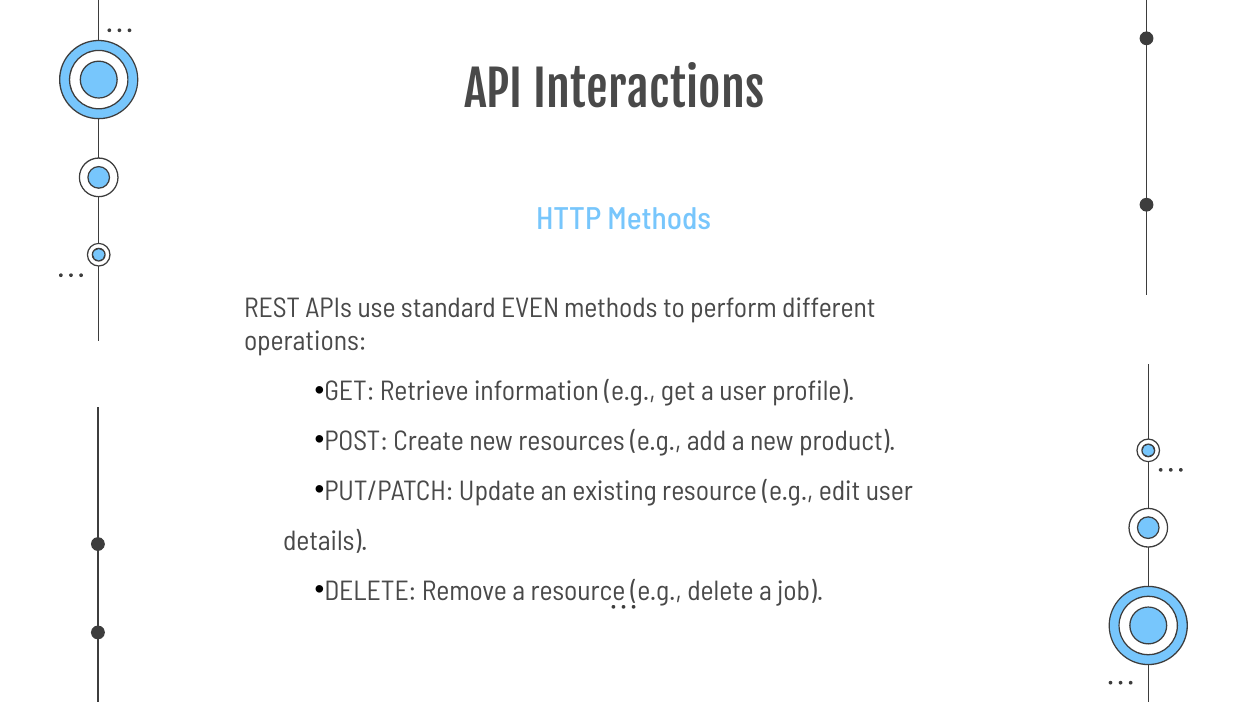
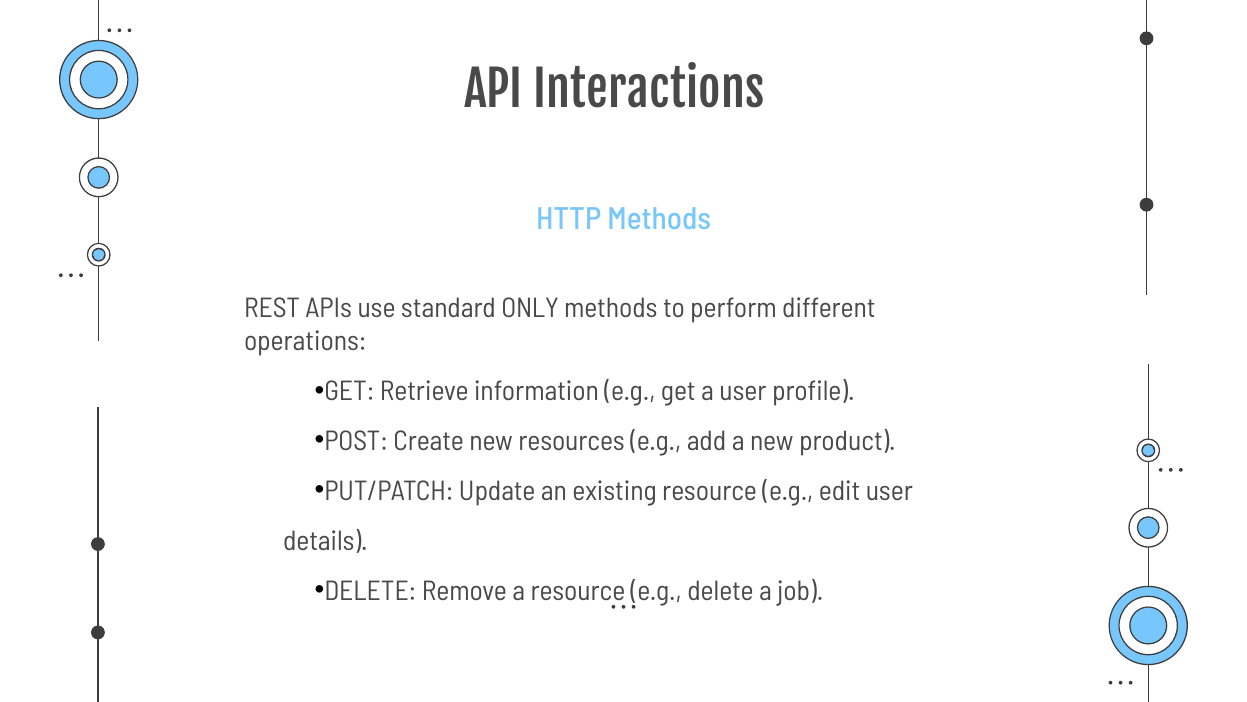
EVEN: EVEN -> ONLY (530, 308)
